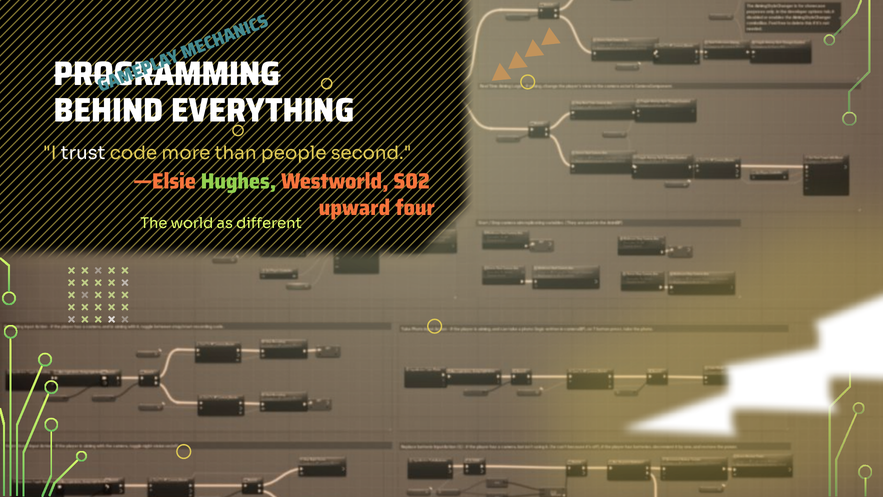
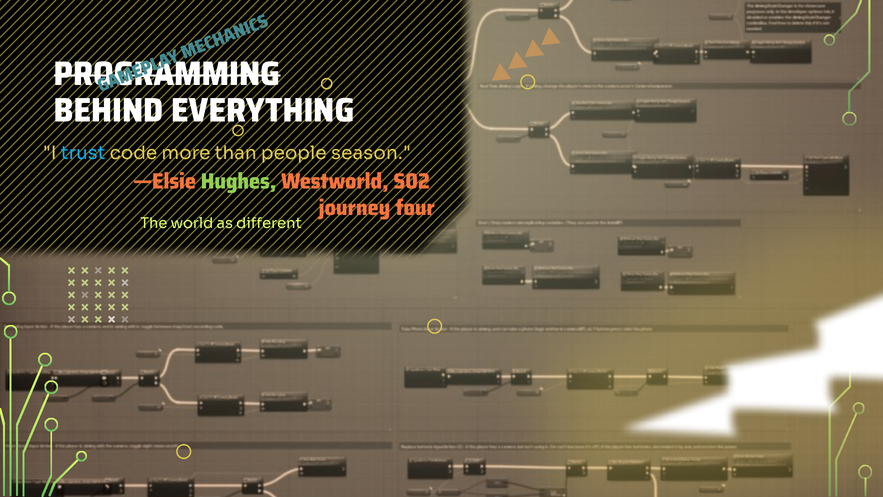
trust colour: white -> light blue (83, 153)
second: second -> season (371, 153)
upward: upward -> journey (355, 208)
